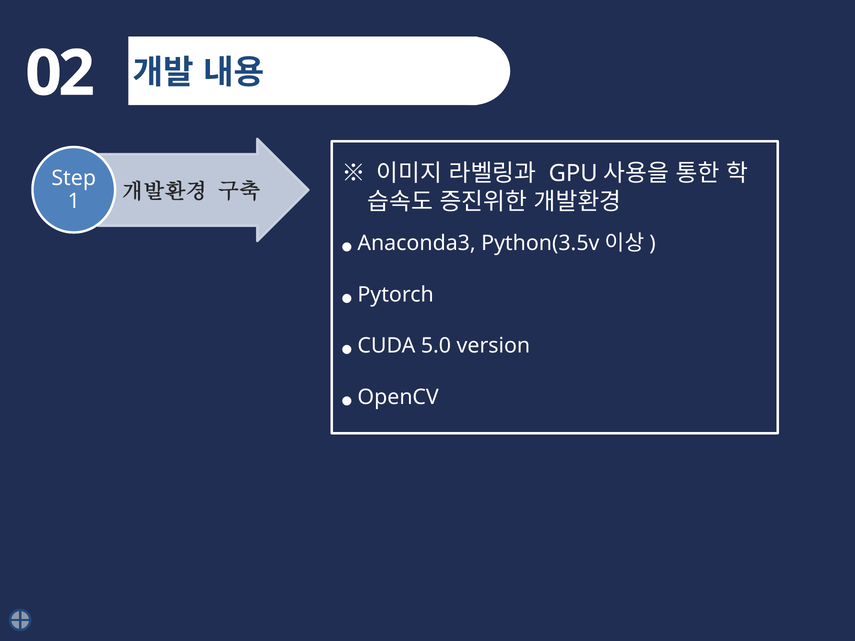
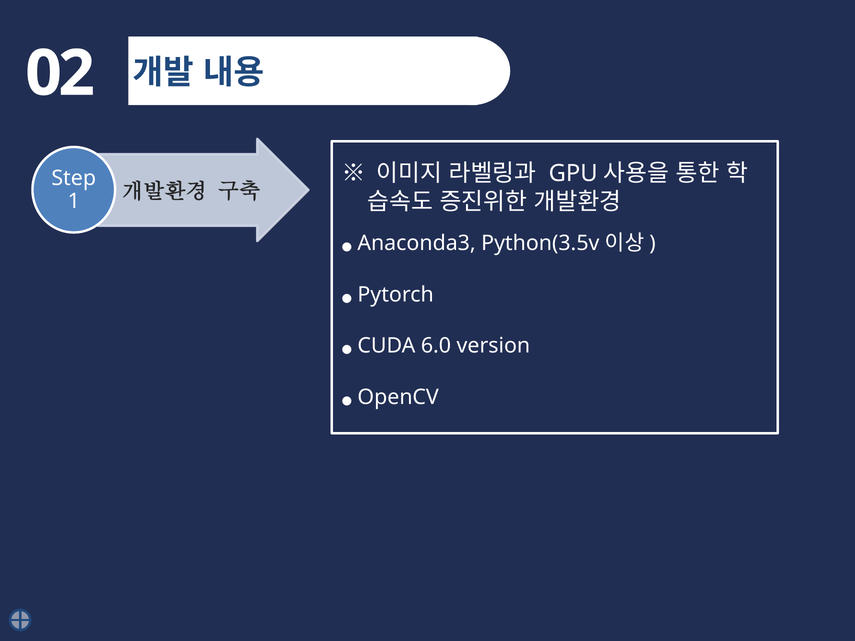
5.0: 5.0 -> 6.0 (436, 346)
